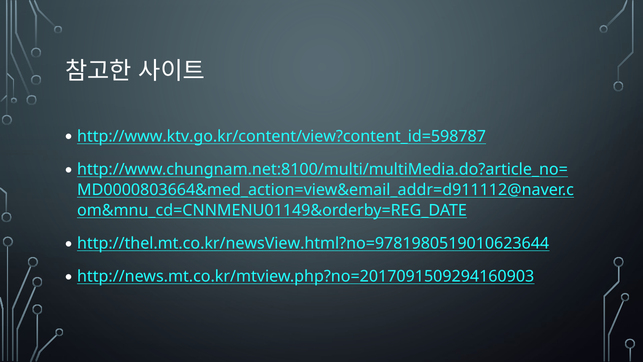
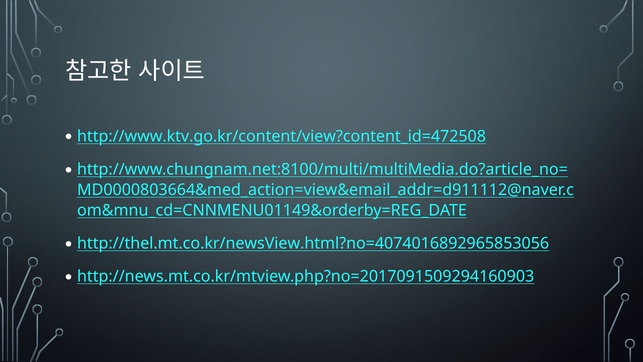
http://www.ktv.go.kr/content/view?content_id=598787: http://www.ktv.go.kr/content/view?content_id=598787 -> http://www.ktv.go.kr/content/view?content_id=472508 (282, 136)
http://thel.mt.co.kr/newsView.html?no=9781980519010623644: http://thel.mt.co.kr/newsView.html?no=9781980519010623644 -> http://thel.mt.co.kr/newsView.html?no=4074016892965853056 (313, 243)
